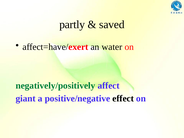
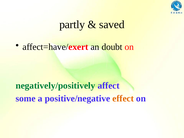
water: water -> doubt (112, 47)
giant: giant -> some (26, 98)
effect colour: black -> orange (123, 98)
